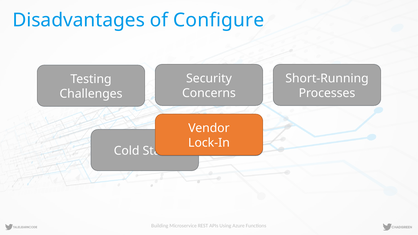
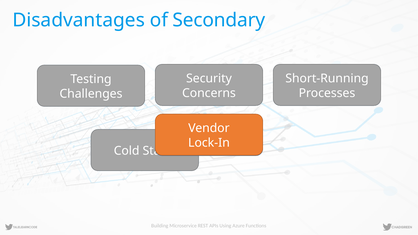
Configure: Configure -> Secondary (219, 20)
